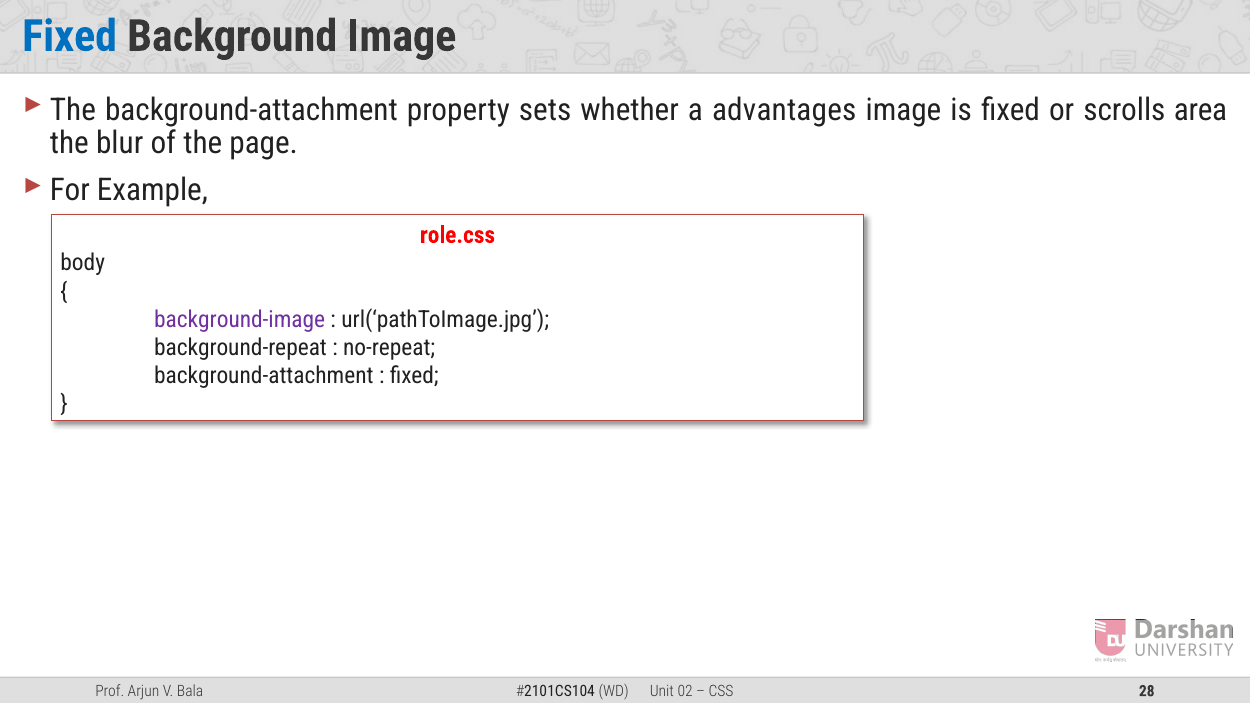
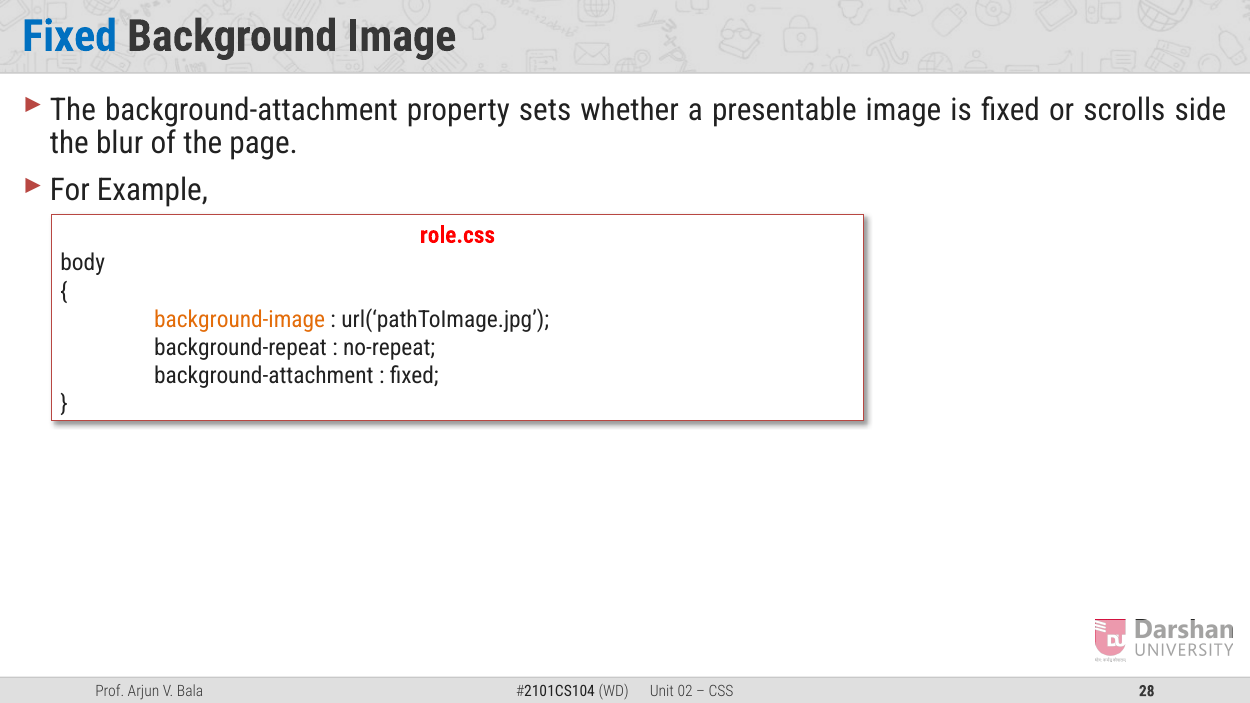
advantages: advantages -> presentable (784, 110)
area: area -> side (1200, 110)
background-image colour: purple -> orange (240, 319)
